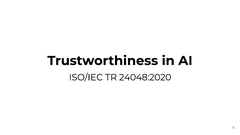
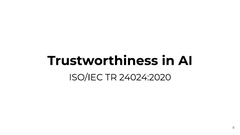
24048:2020: 24048:2020 -> 24024:2020 (145, 77)
